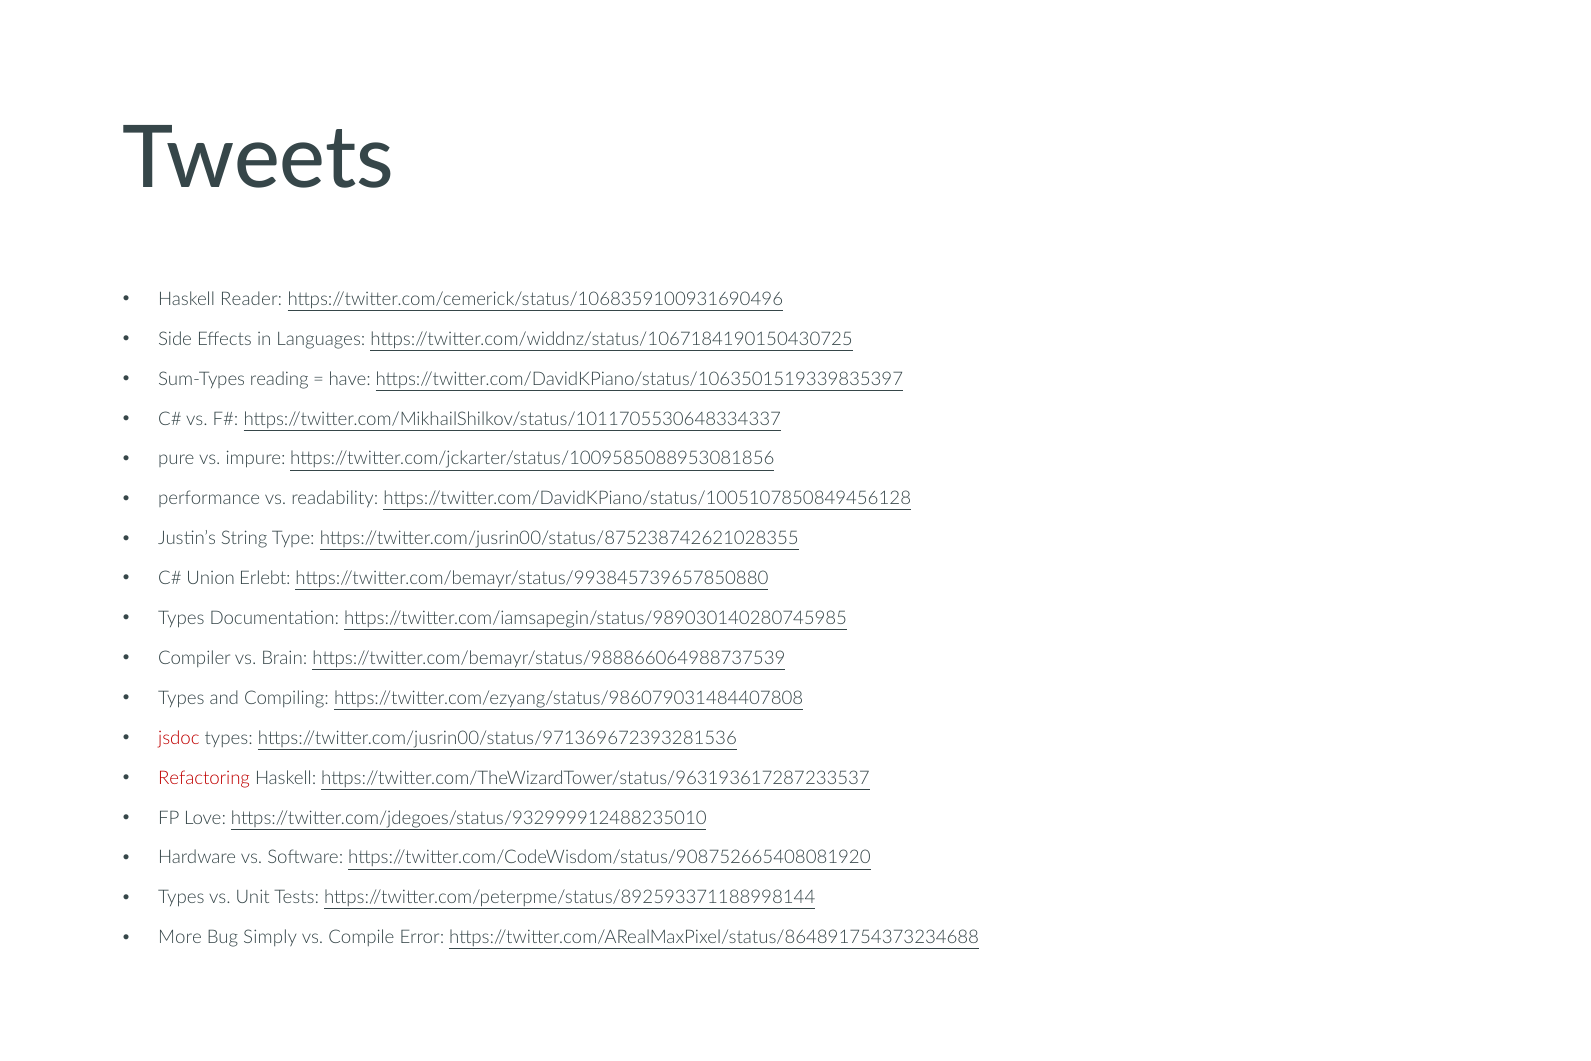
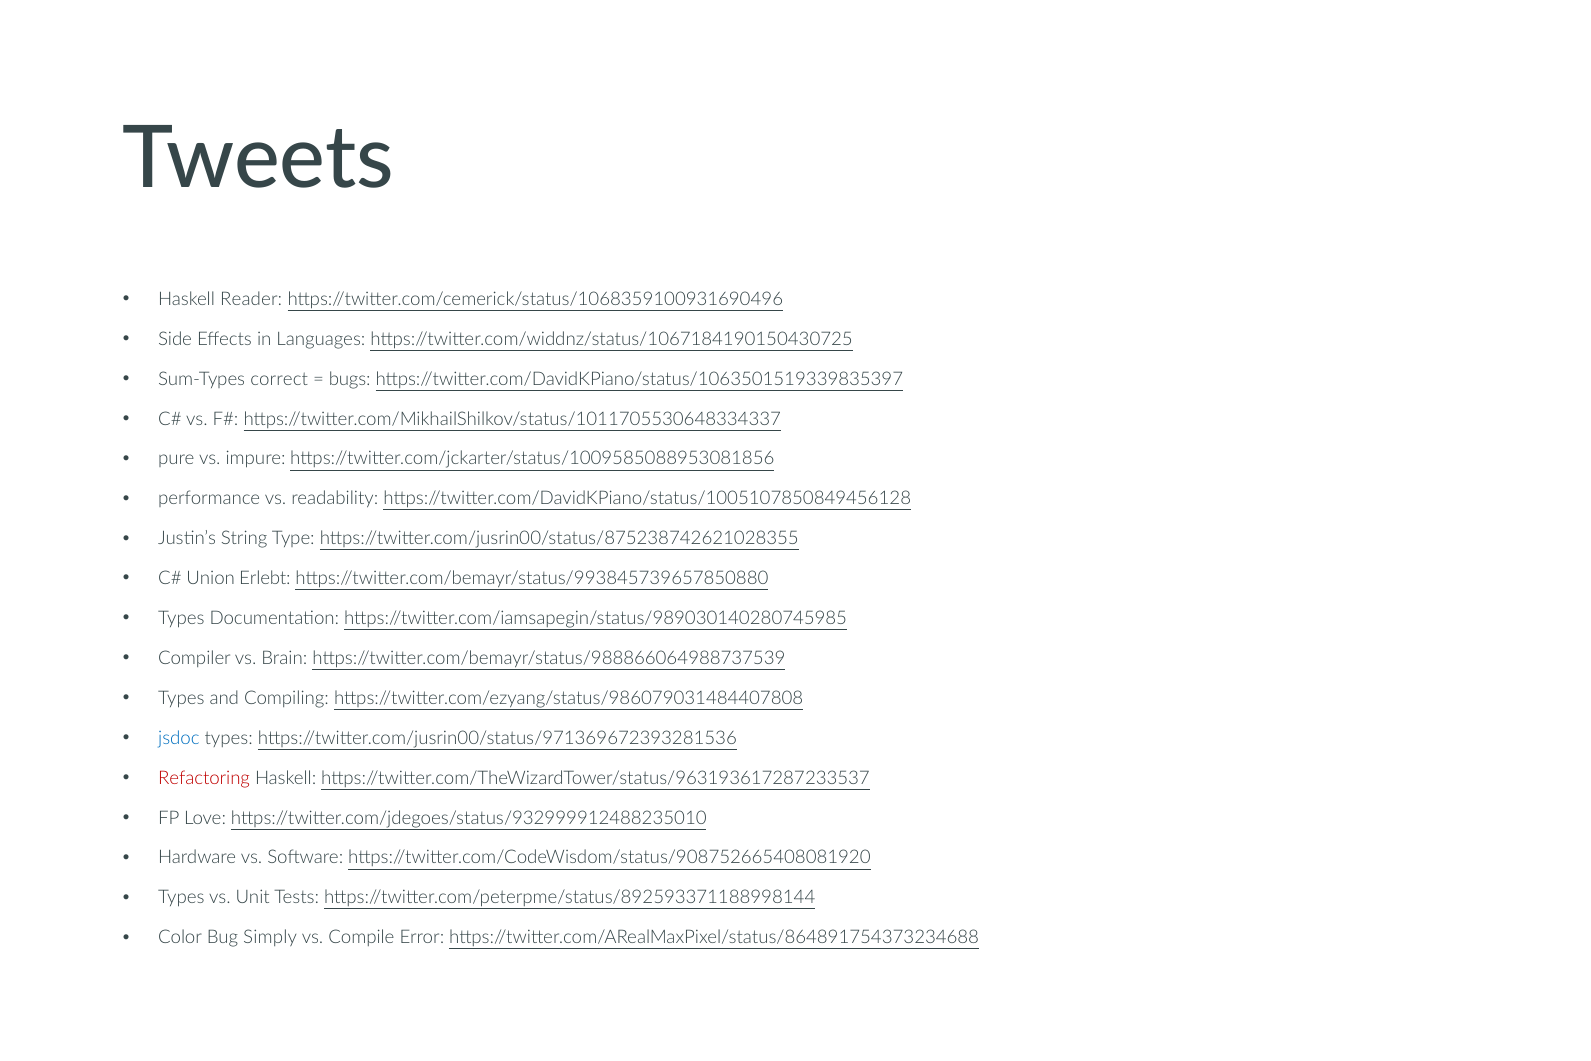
reading: reading -> correct (279, 379)
have: have -> bugs (350, 379)
jsdoc colour: red -> blue (179, 738)
More: More -> Color (180, 937)
